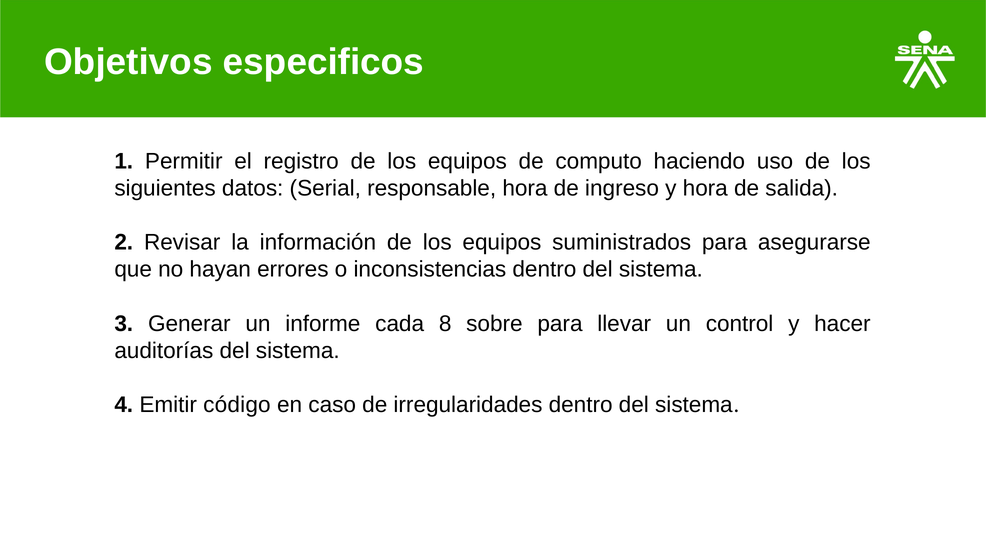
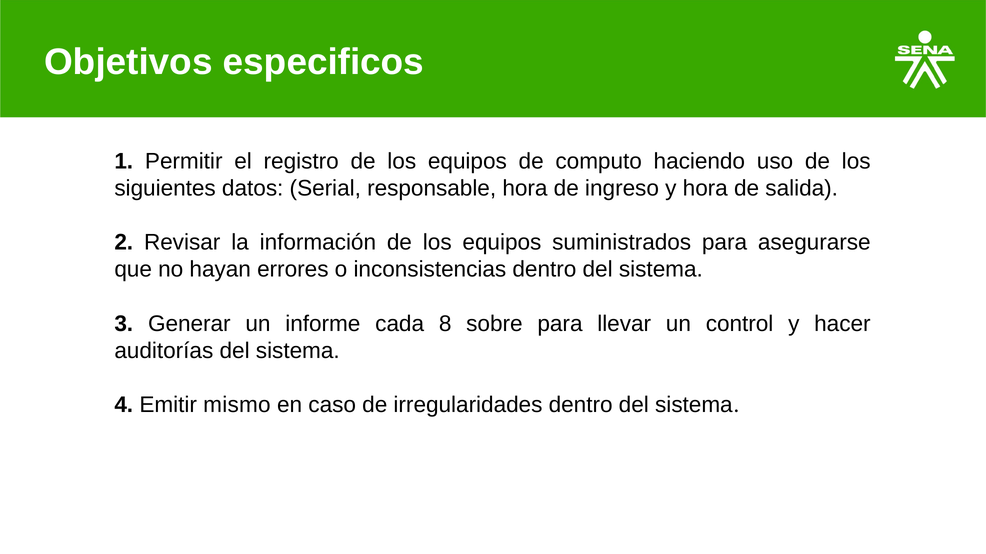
código: código -> mismo (237, 405)
